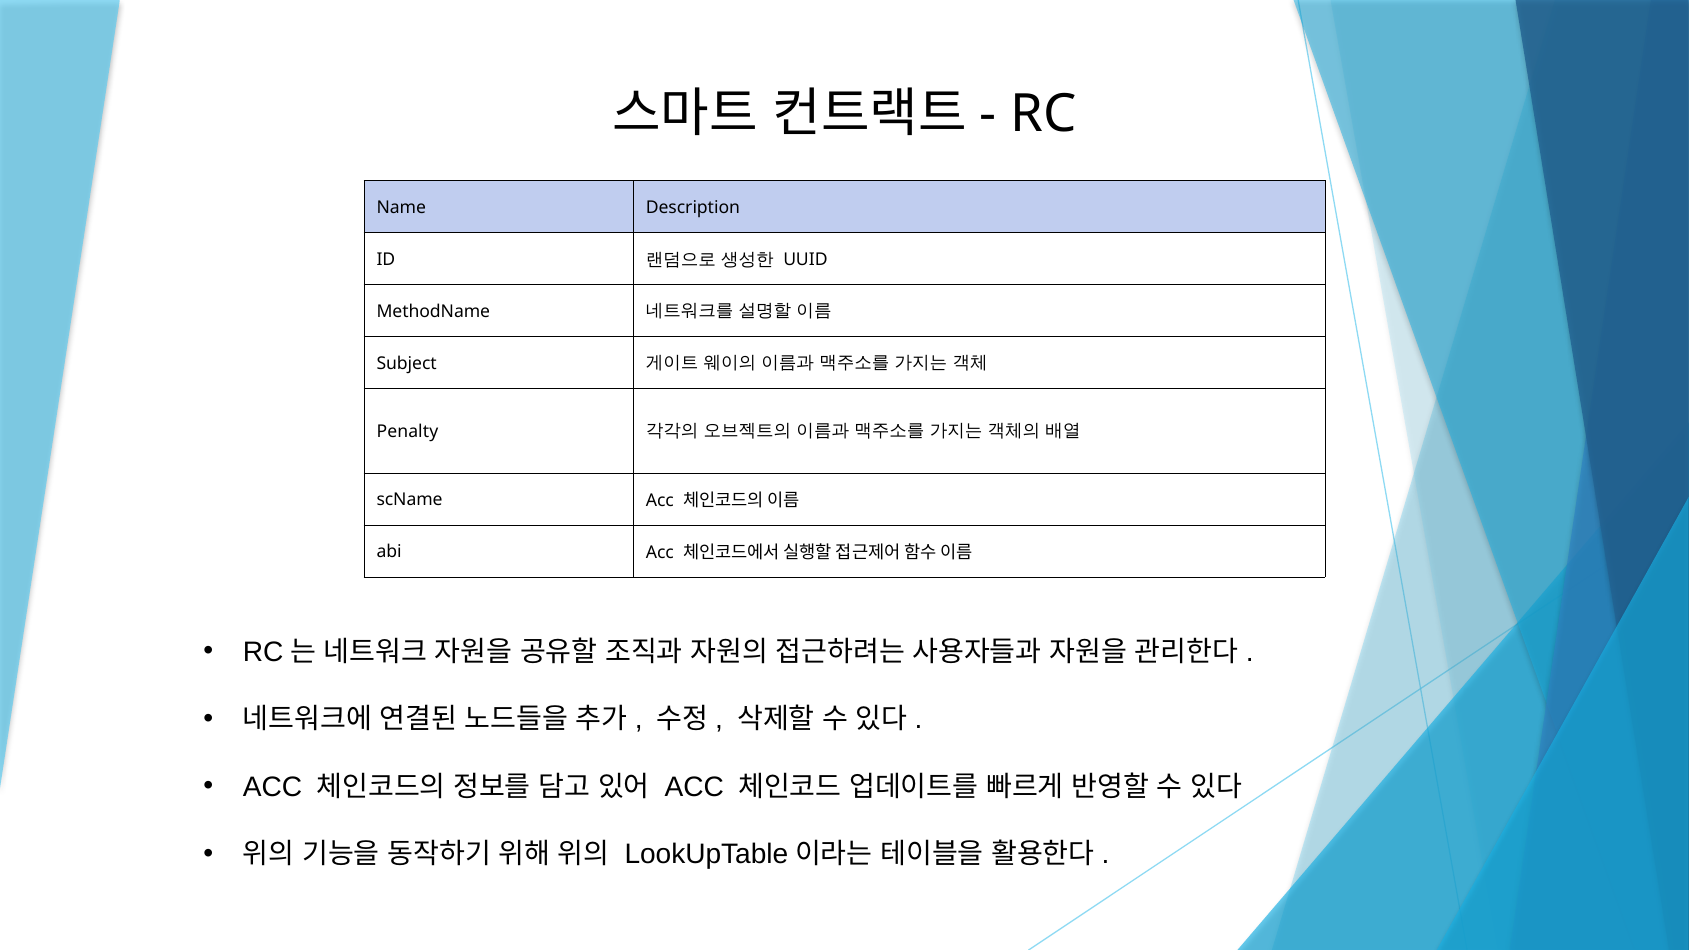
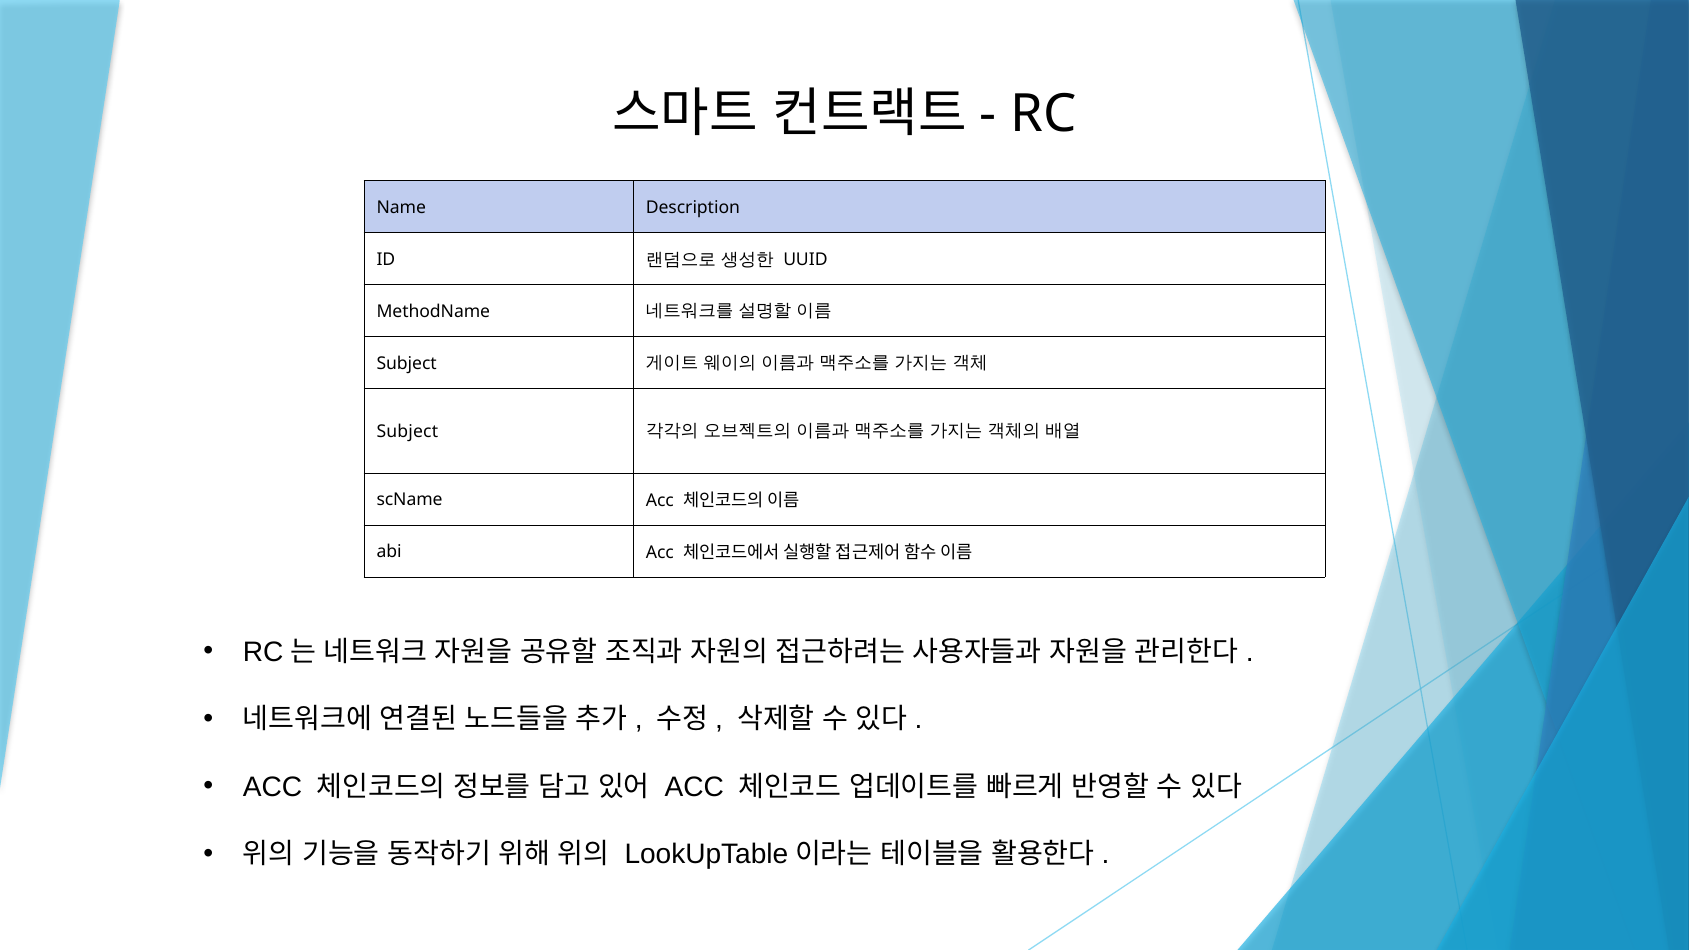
Penalty: Penalty -> Subject (407, 432)
